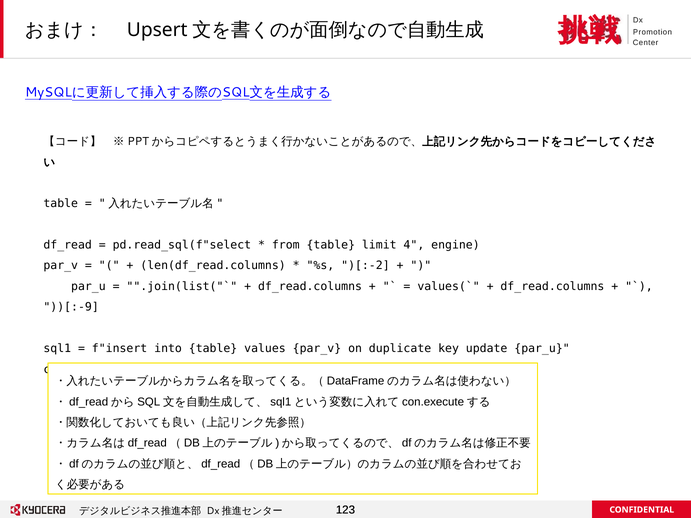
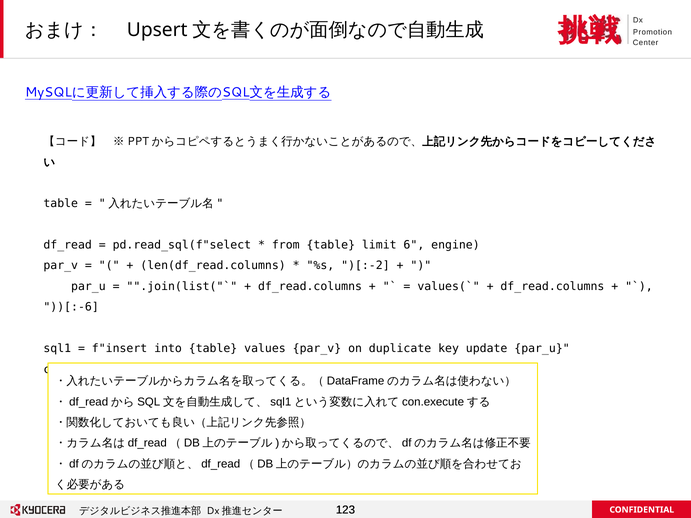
4: 4 -> 6 (414, 245)
))[:-9: ))[:-9 -> ))[:-6 (71, 307)
